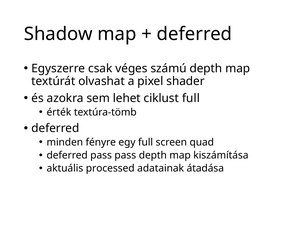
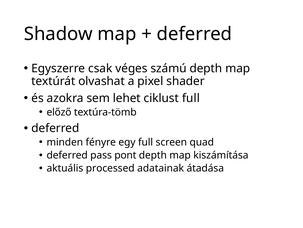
érték: érték -> előző (59, 112)
pass pass: pass -> pont (125, 155)
